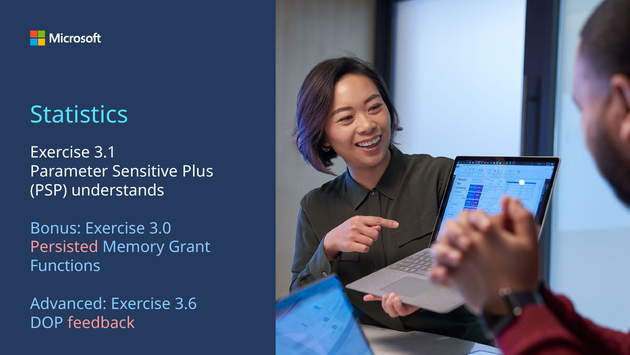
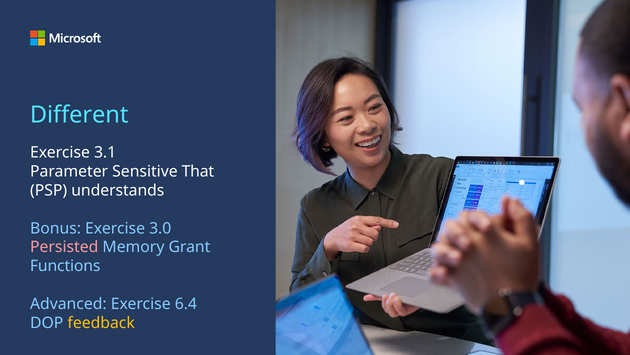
Statistics: Statistics -> Different (79, 115)
Plus: Plus -> That (198, 171)
3.6: 3.6 -> 6.4 (186, 304)
feedback colour: pink -> yellow (101, 322)
